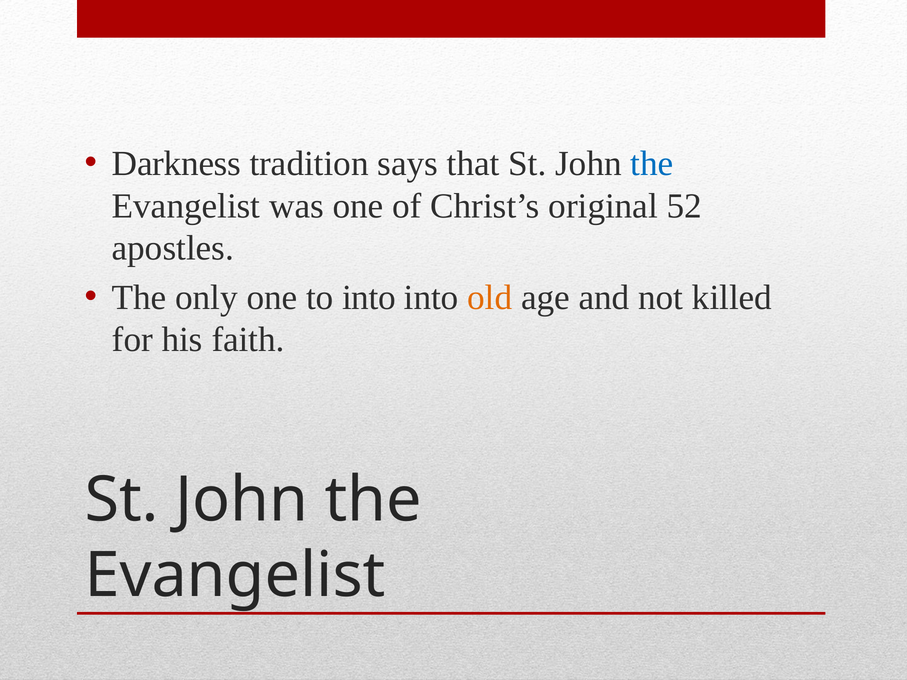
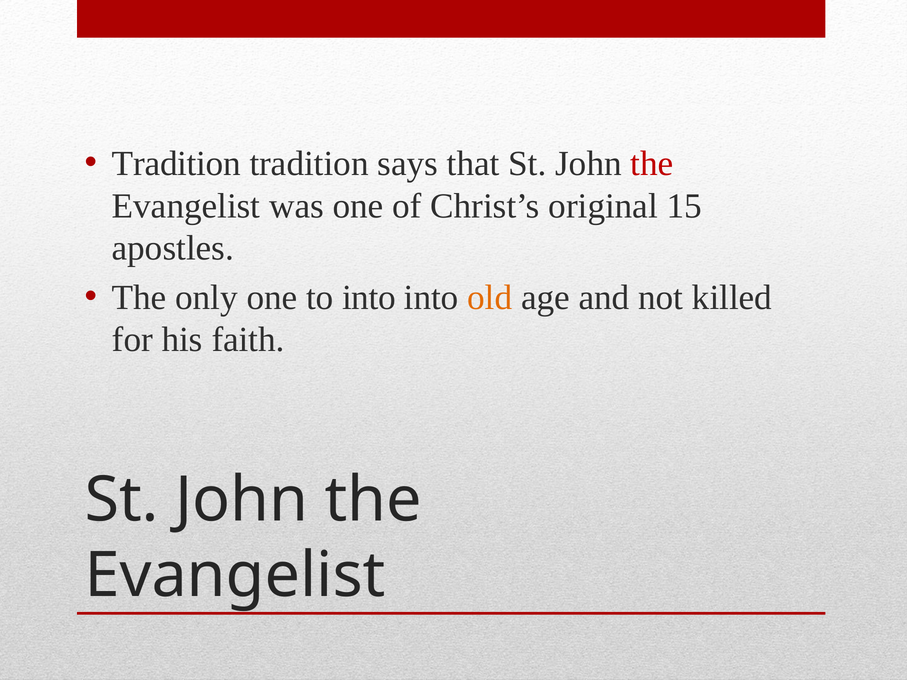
Darkness: Darkness -> Tradition (176, 164)
the colour: blue -> red (652, 164)
52: 52 -> 15 (684, 206)
